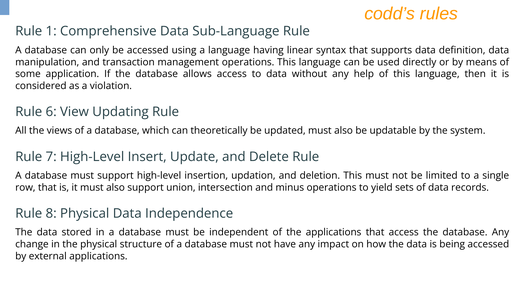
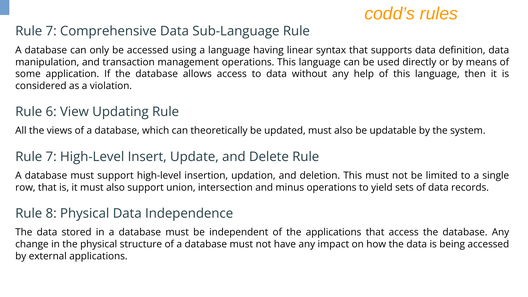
1: 1 -> 7 (51, 31)
